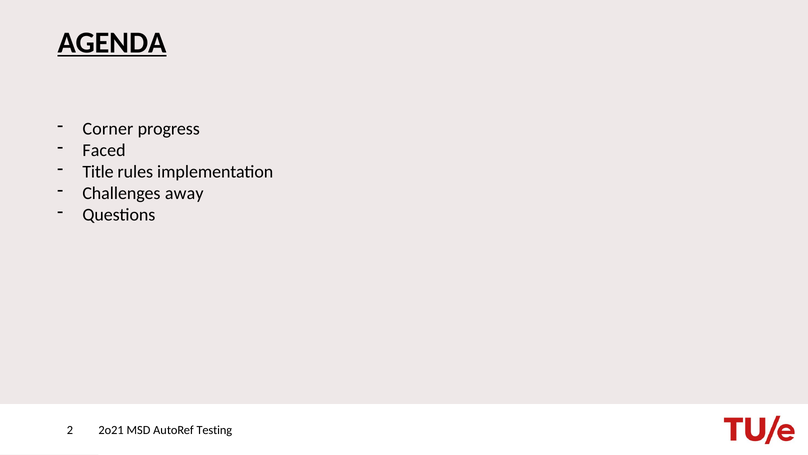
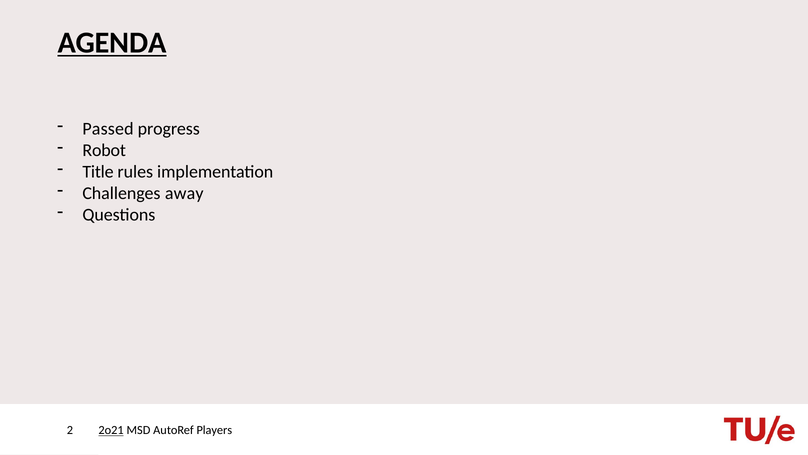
Corner: Corner -> Passed (108, 129)
Faced: Faced -> Robot (104, 150)
2o21 underline: none -> present (111, 430)
Testing: Testing -> Players (214, 430)
